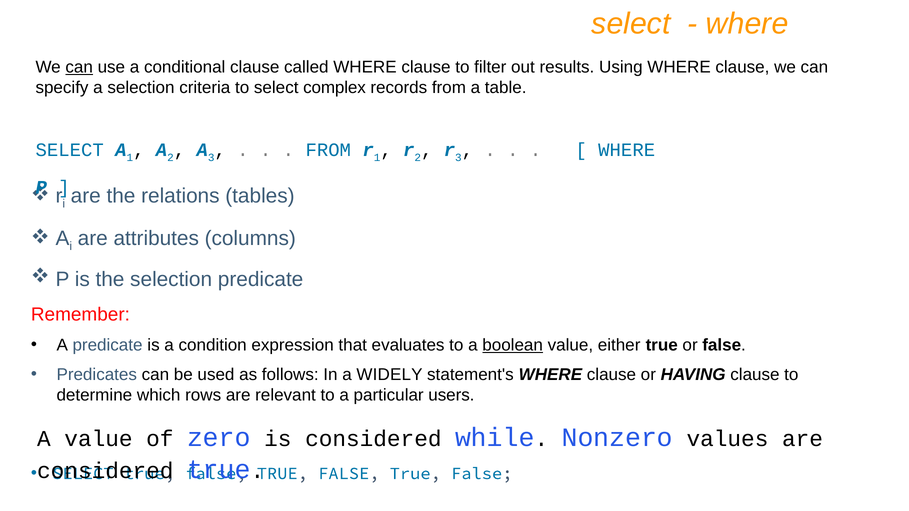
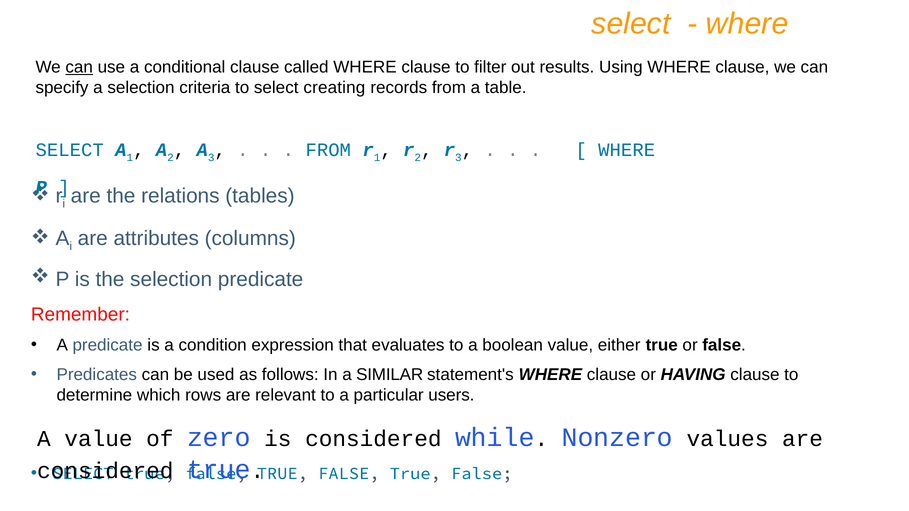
complex: complex -> creating (334, 88)
boolean underline: present -> none (513, 345)
WIDELY: WIDELY -> SIMILAR (390, 375)
